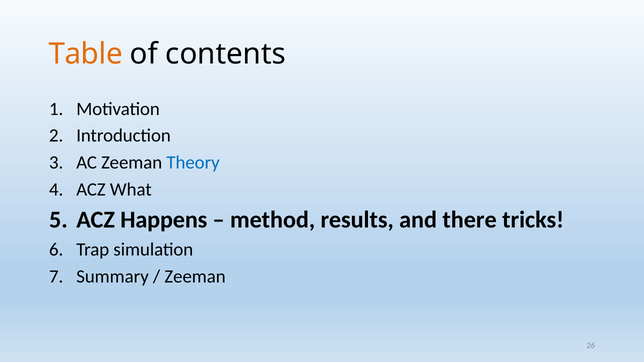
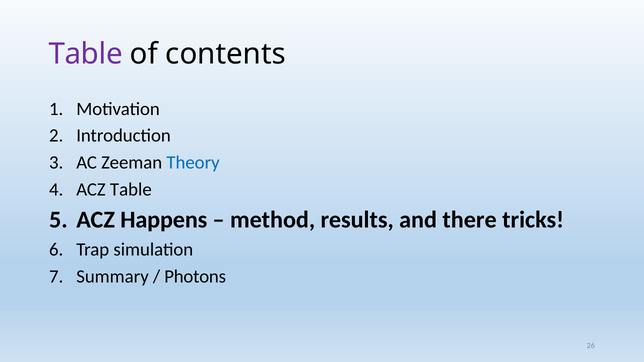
Table colour: orange -> purple (86, 54)
ACZ What: What -> Table (131, 190)
Zeeman: Zeeman -> Photons (195, 277)
